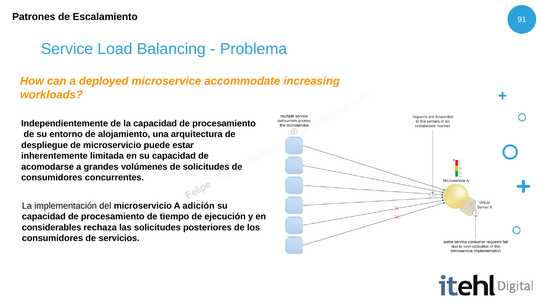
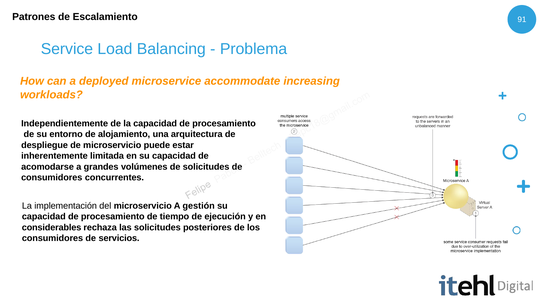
adición: adición -> gestión (199, 206)
